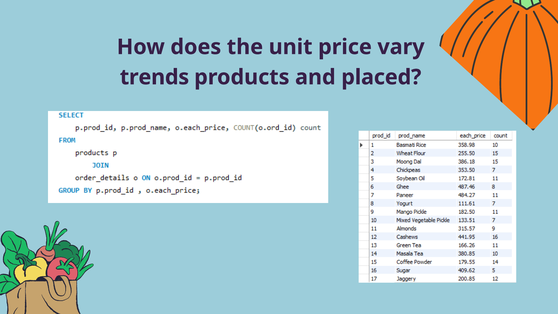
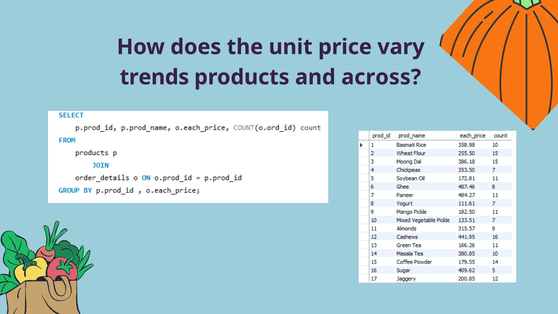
placed: placed -> across (381, 77)
